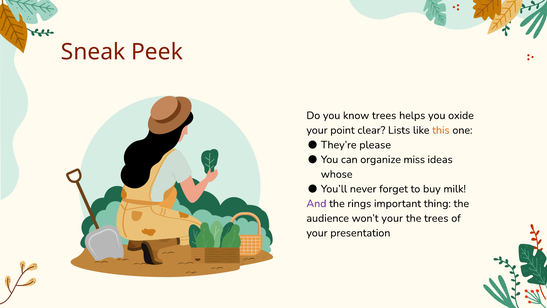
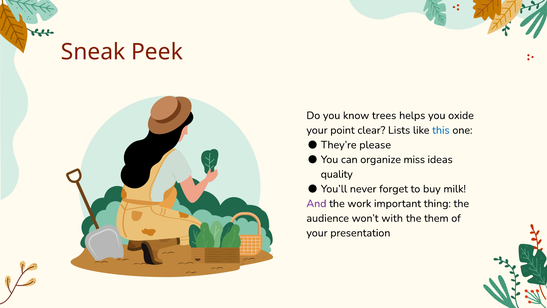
this colour: orange -> blue (441, 130)
whose: whose -> quality (337, 174)
rings: rings -> work (359, 203)
won’t your: your -> with (392, 218)
the trees: trees -> them (436, 218)
